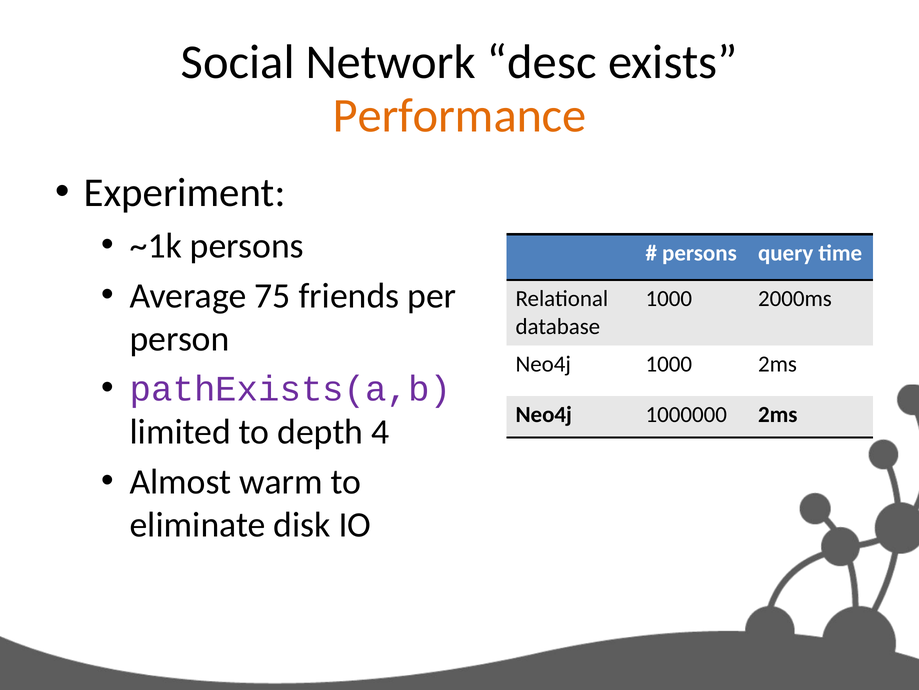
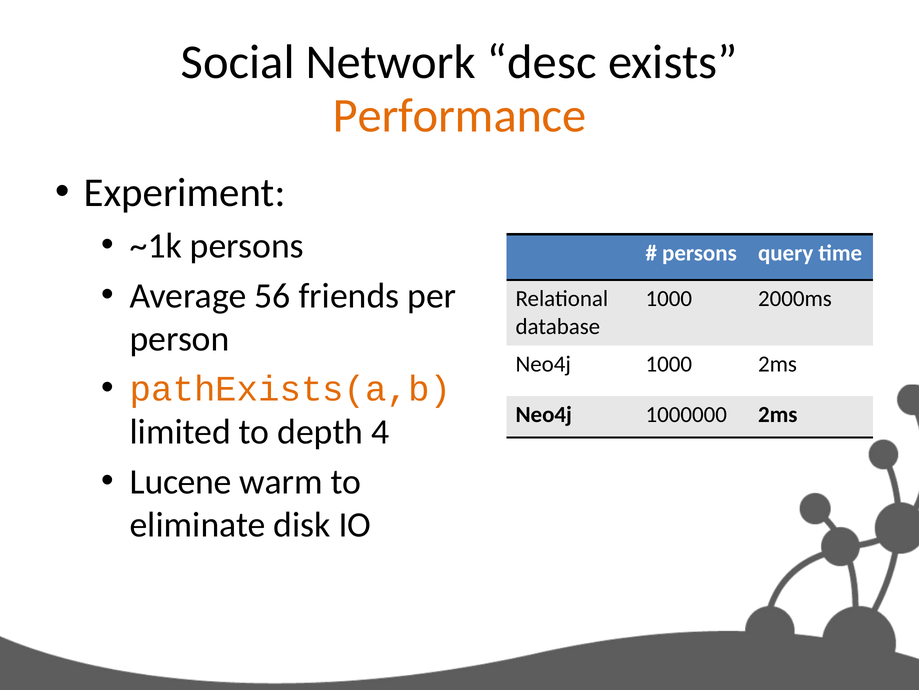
75: 75 -> 56 (272, 296)
pathExists(a,b colour: purple -> orange (290, 389)
Almost: Almost -> Lucene (181, 482)
